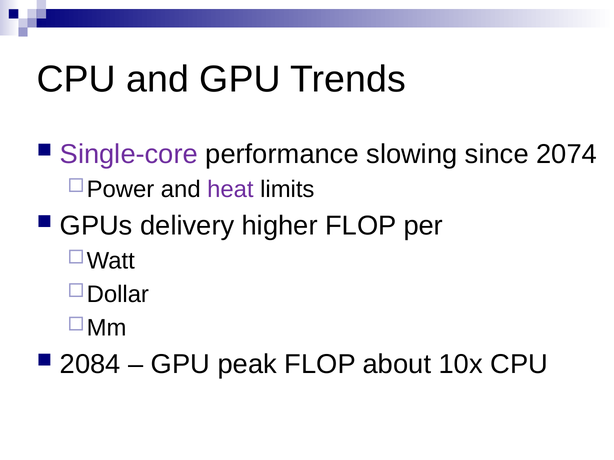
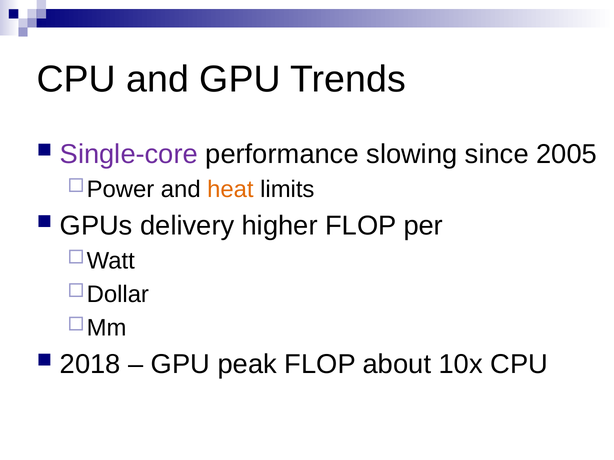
2074: 2074 -> 2005 (567, 154)
heat colour: purple -> orange (230, 190)
2084: 2084 -> 2018 (90, 365)
